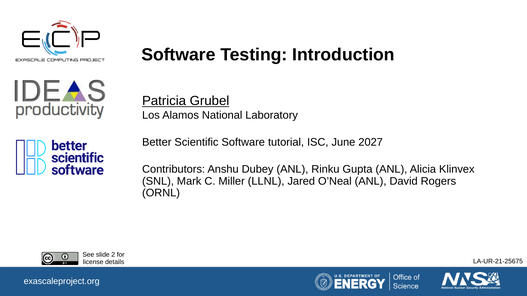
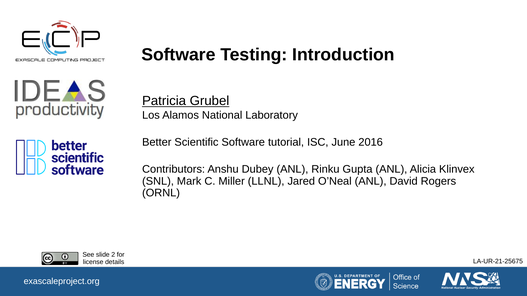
2027: 2027 -> 2016 (371, 142)
